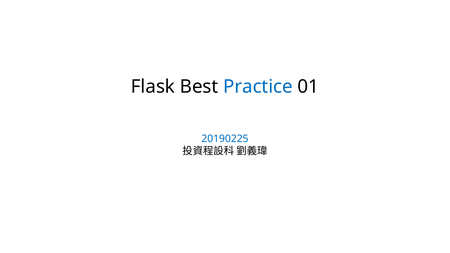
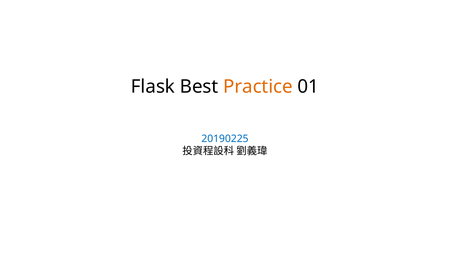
Practice colour: blue -> orange (258, 87)
